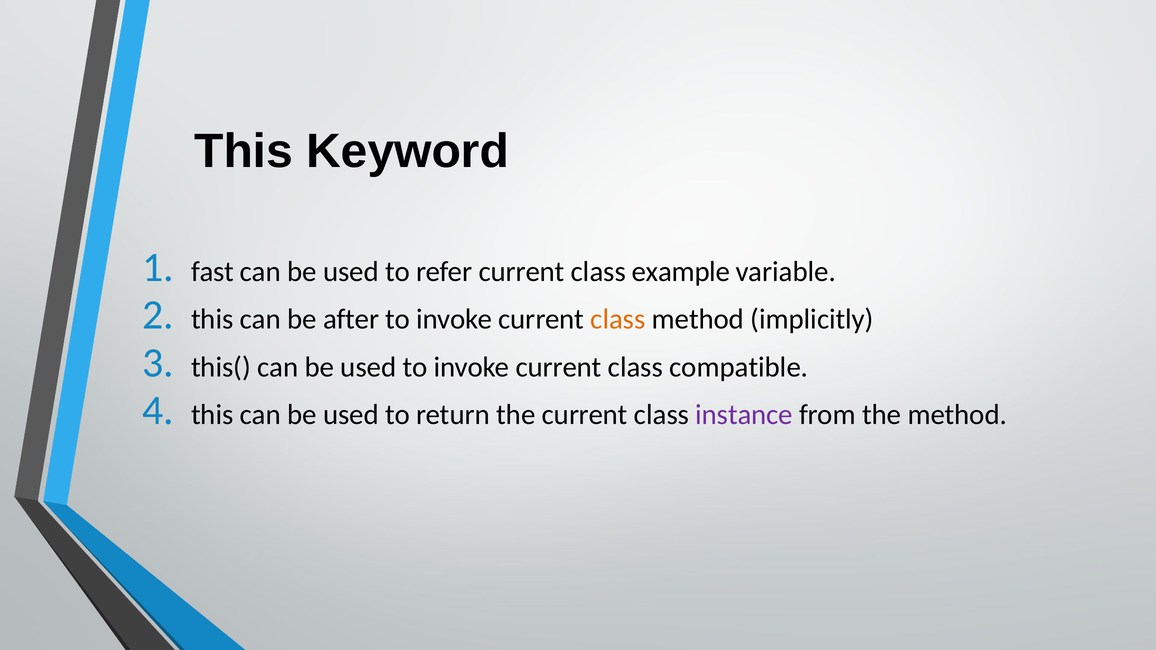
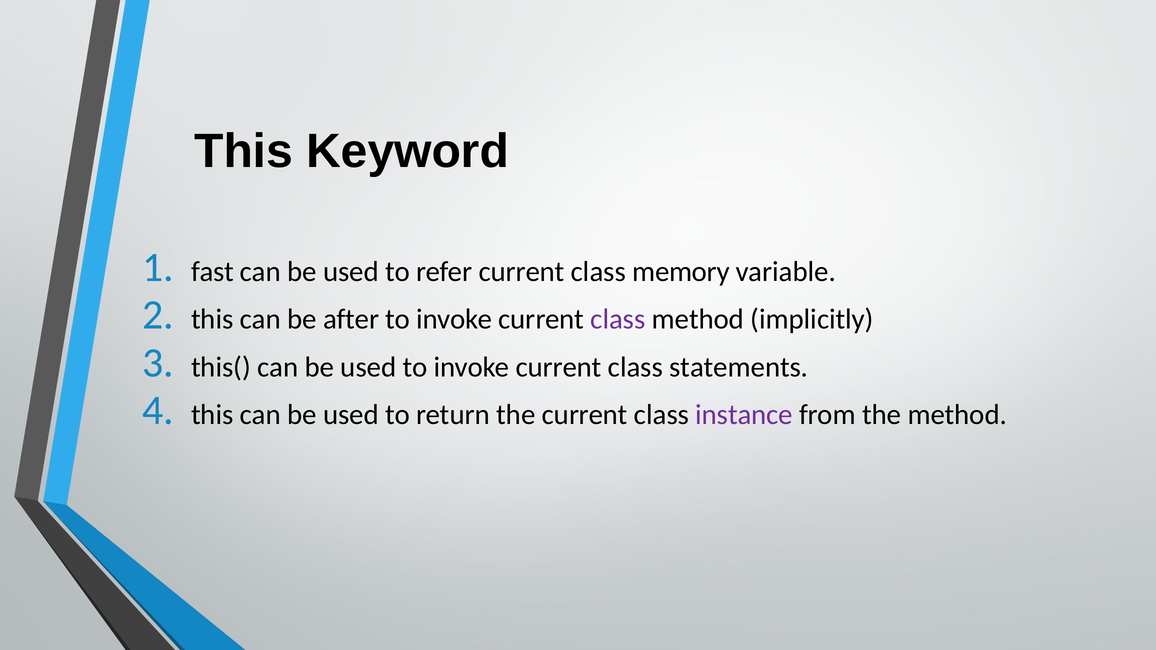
example: example -> memory (681, 272)
class colour: orange -> purple (618, 320)
compatible: compatible -> statements (739, 367)
